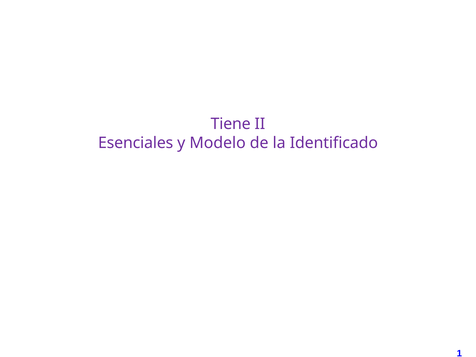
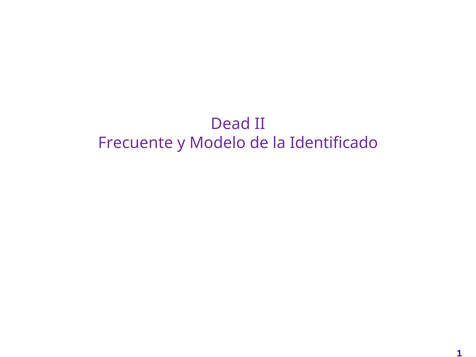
Tiene: Tiene -> Dead (231, 124)
Esenciales: Esenciales -> Frecuente (136, 143)
